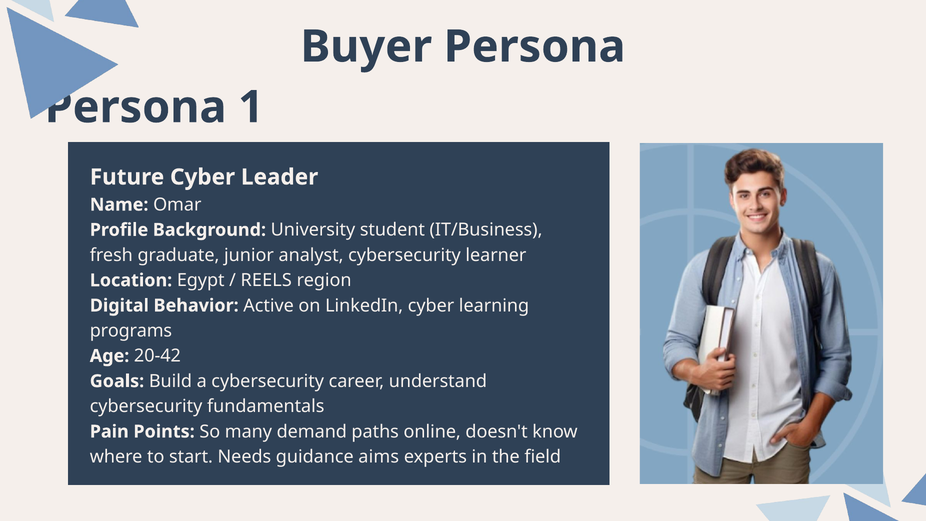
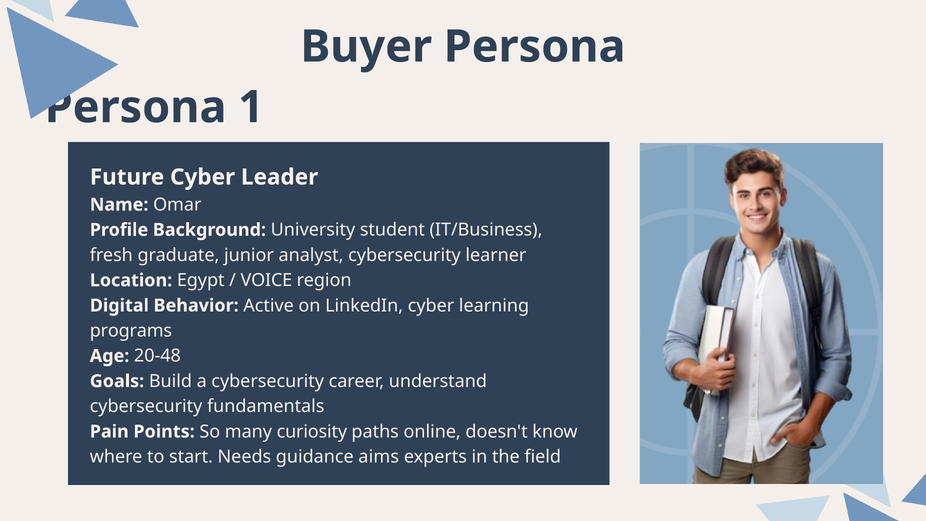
REELS: REELS -> VOICE (266, 280)
20-42: 20-42 -> 20-48 (157, 356)
demand: demand -> curiosity (312, 432)
